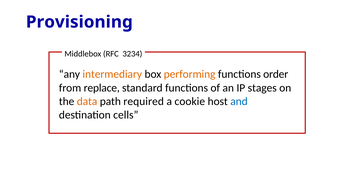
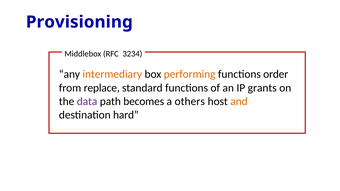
stages: stages -> grants (262, 88)
data colour: orange -> purple (87, 102)
required: required -> becomes (144, 102)
cookie: cookie -> others (190, 102)
and colour: blue -> orange (239, 102)
cells: cells -> hard (126, 115)
